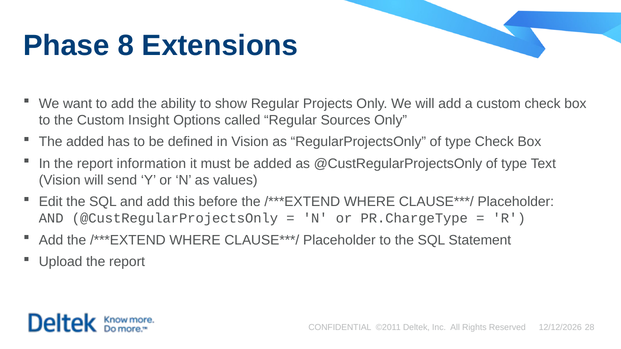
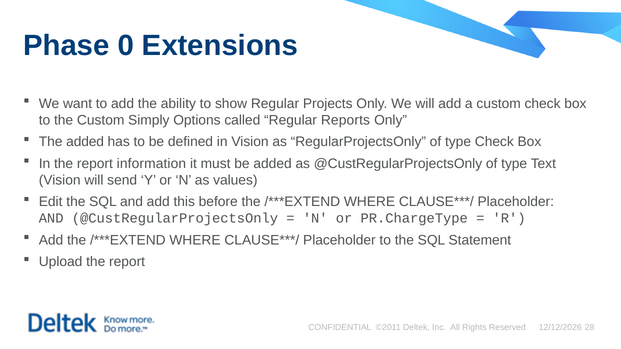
8: 8 -> 0 (126, 46)
Insight: Insight -> Simply (149, 120)
Sources: Sources -> Reports (345, 120)
